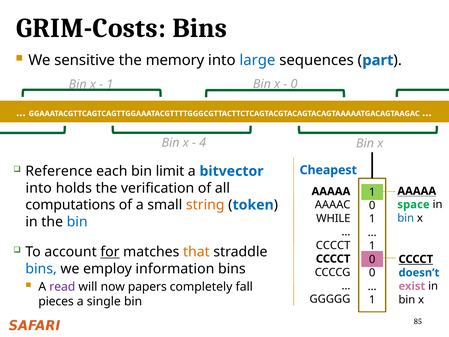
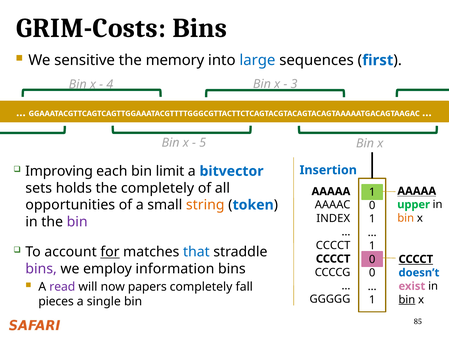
part: part -> first (378, 60)
0: 0 -> 3 (294, 84)
1: 1 -> 4 (110, 84)
4: 4 -> 5 (203, 143)
Reference: Reference -> Improving (59, 171)
Cheapest: Cheapest -> Insertion (328, 170)
into: into -> sets (39, 188)
the verification: verification -> completely (158, 188)
computations: computations -> opportunities (70, 205)
space: space -> upper (414, 204)
bin colour: blue -> orange (406, 218)
WHILE: WHILE -> INDEX (333, 218)
bin colour: blue -> purple (77, 222)
that colour: orange -> blue (196, 252)
bins colour: blue -> purple (41, 269)
bin underline: none -> present (407, 299)
